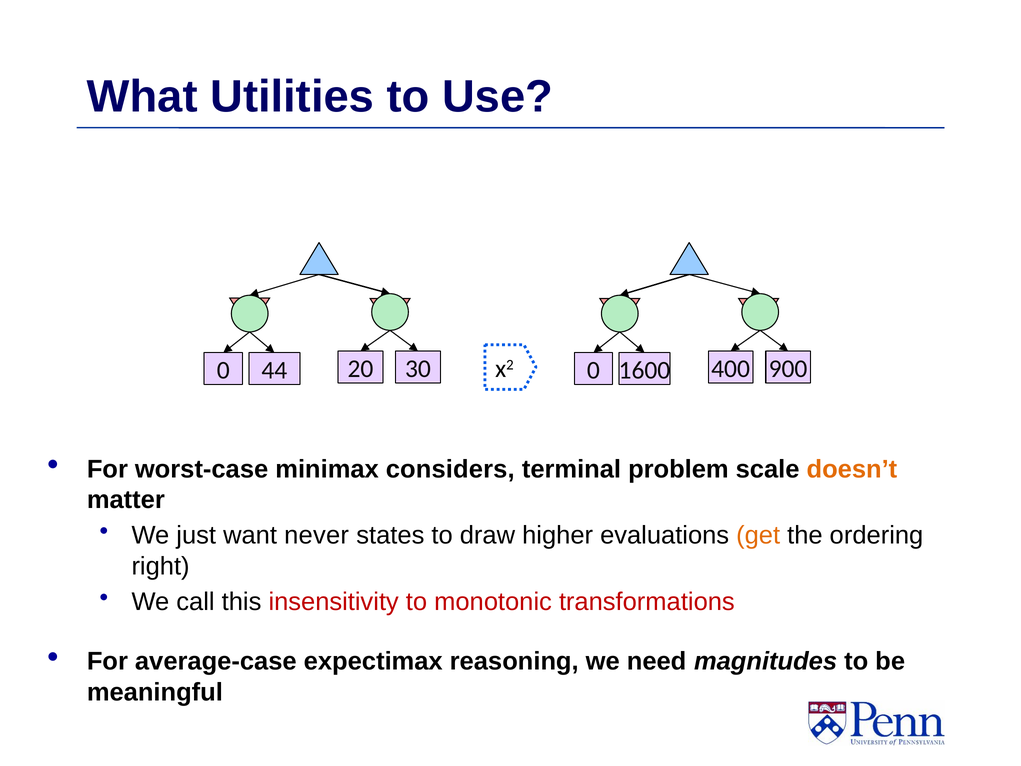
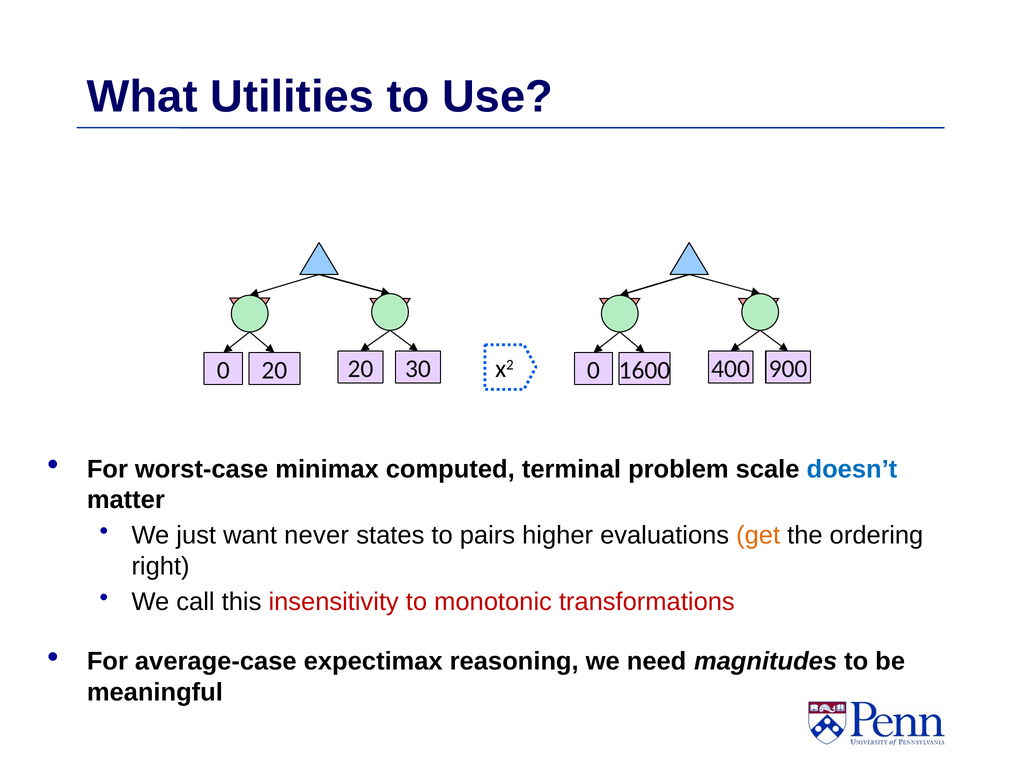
0 44: 44 -> 20 (274, 370)
considers: considers -> computed (450, 469)
doesn’t colour: orange -> blue (852, 469)
draw: draw -> pairs (487, 535)
